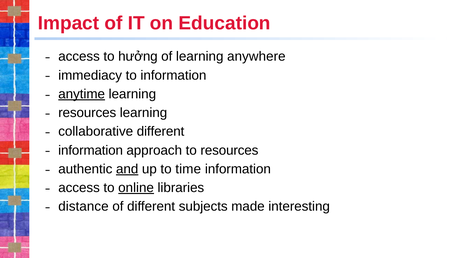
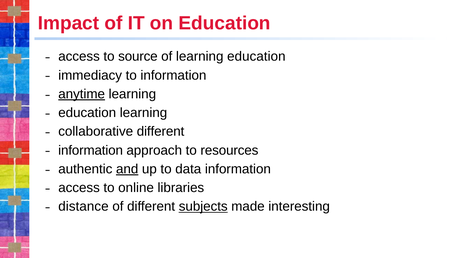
hưởng: hưởng -> source (138, 56)
learning anywhere: anywhere -> education (256, 56)
resources: resources -> education (87, 113)
time: time -> data (188, 169)
online underline: present -> none (136, 187)
subjects underline: none -> present (203, 206)
